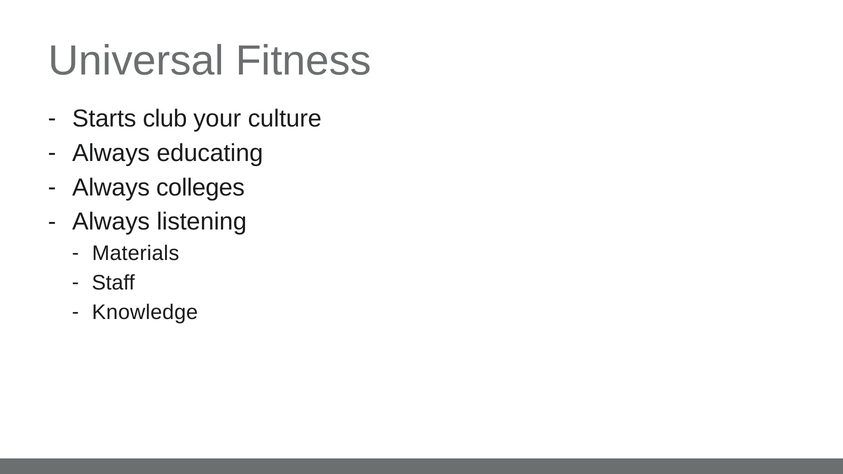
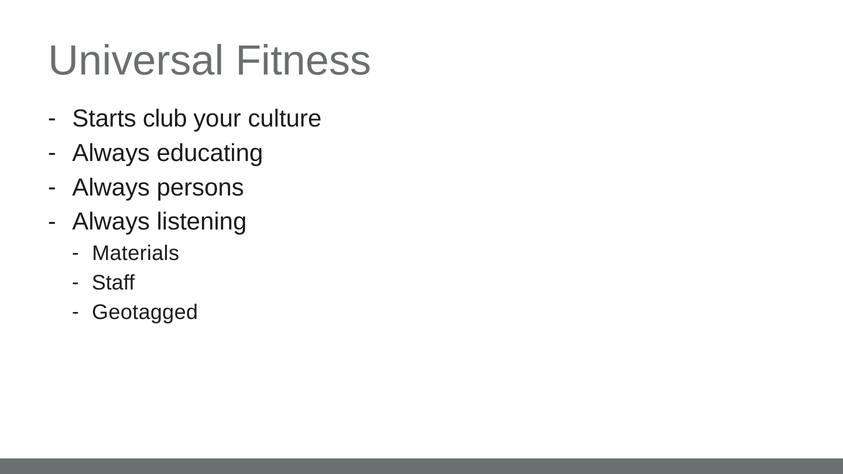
colleges: colleges -> persons (200, 188)
Knowledge: Knowledge -> Geotagged (145, 312)
